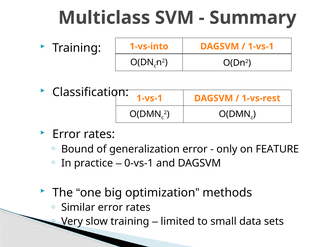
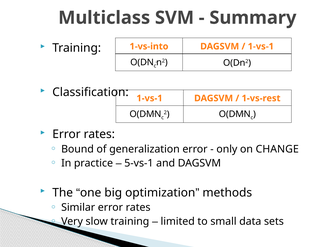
FEATURE: FEATURE -> CHANGE (277, 149)
0-vs-1: 0-vs-1 -> 5-vs-1 (139, 163)
